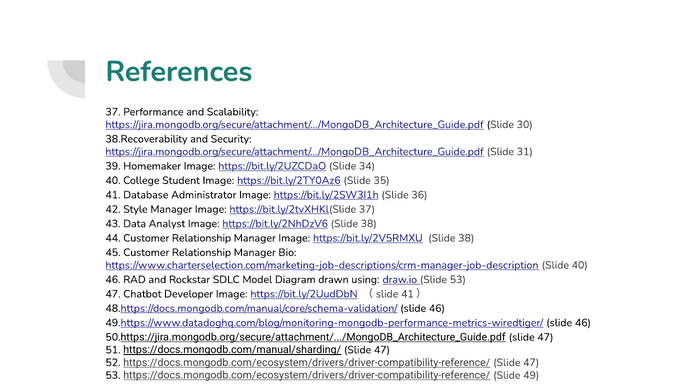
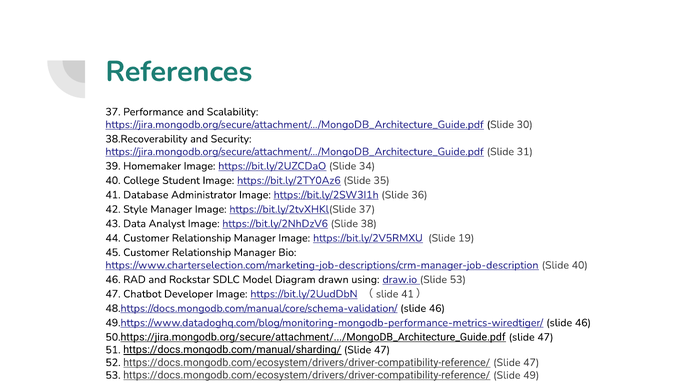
https://bit.ly/2V5RMXU Slide 38: 38 -> 19 (466, 238)
